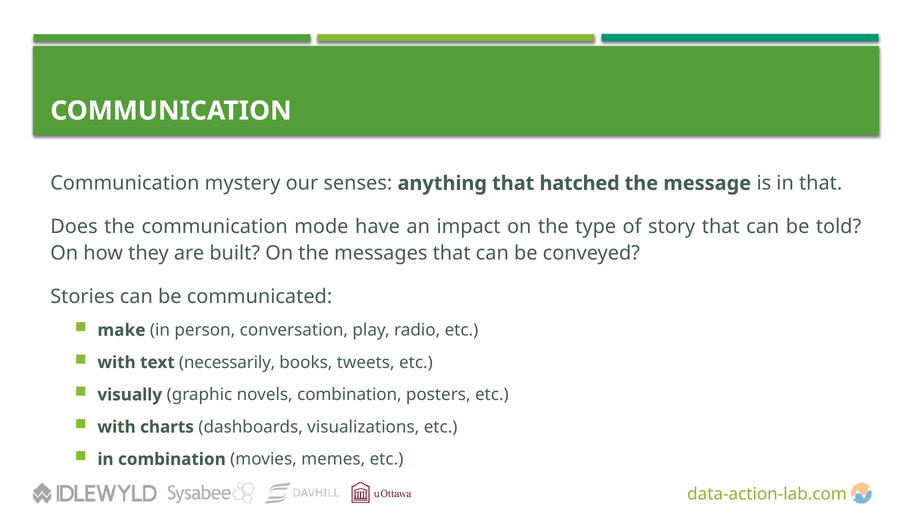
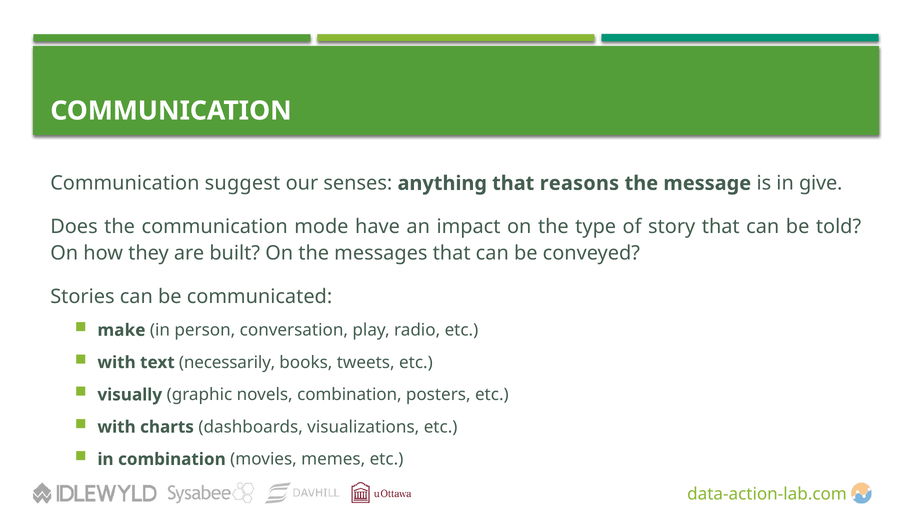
mystery: mystery -> suggest (243, 183)
hatched: hatched -> reasons (579, 183)
in that: that -> give (821, 183)
